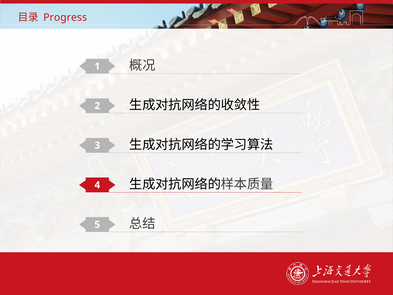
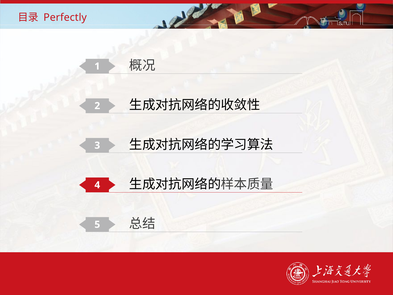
Progress: Progress -> Perfectly (65, 18)
